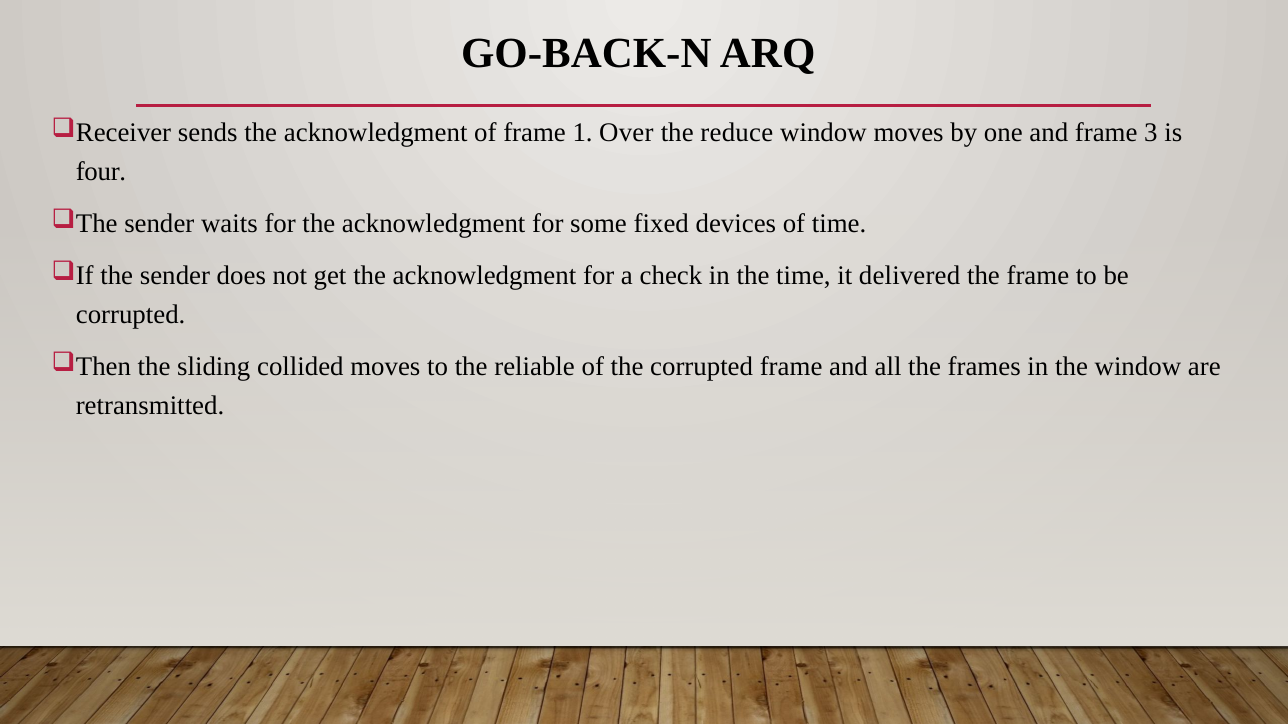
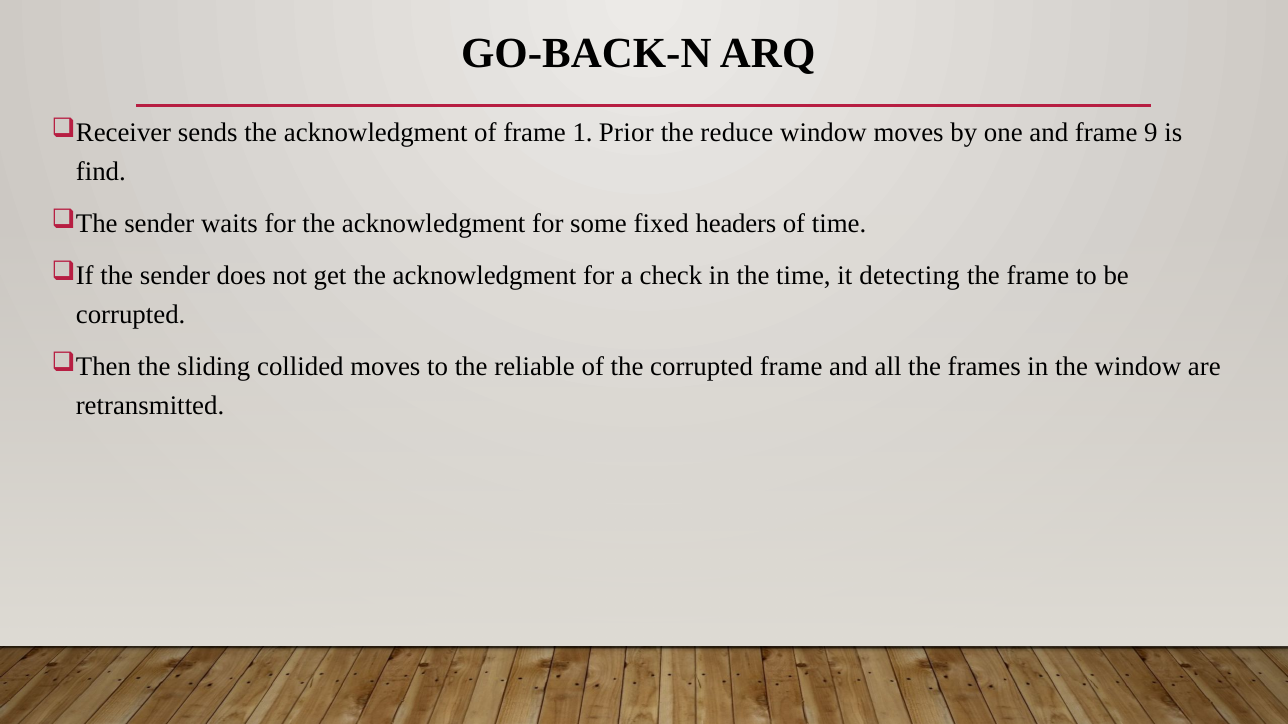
Over: Over -> Prior (626, 133)
3: 3 -> 9 (1151, 133)
four: four -> find (101, 172)
devices: devices -> headers (736, 224)
delivered: delivered -> detecting (910, 276)
